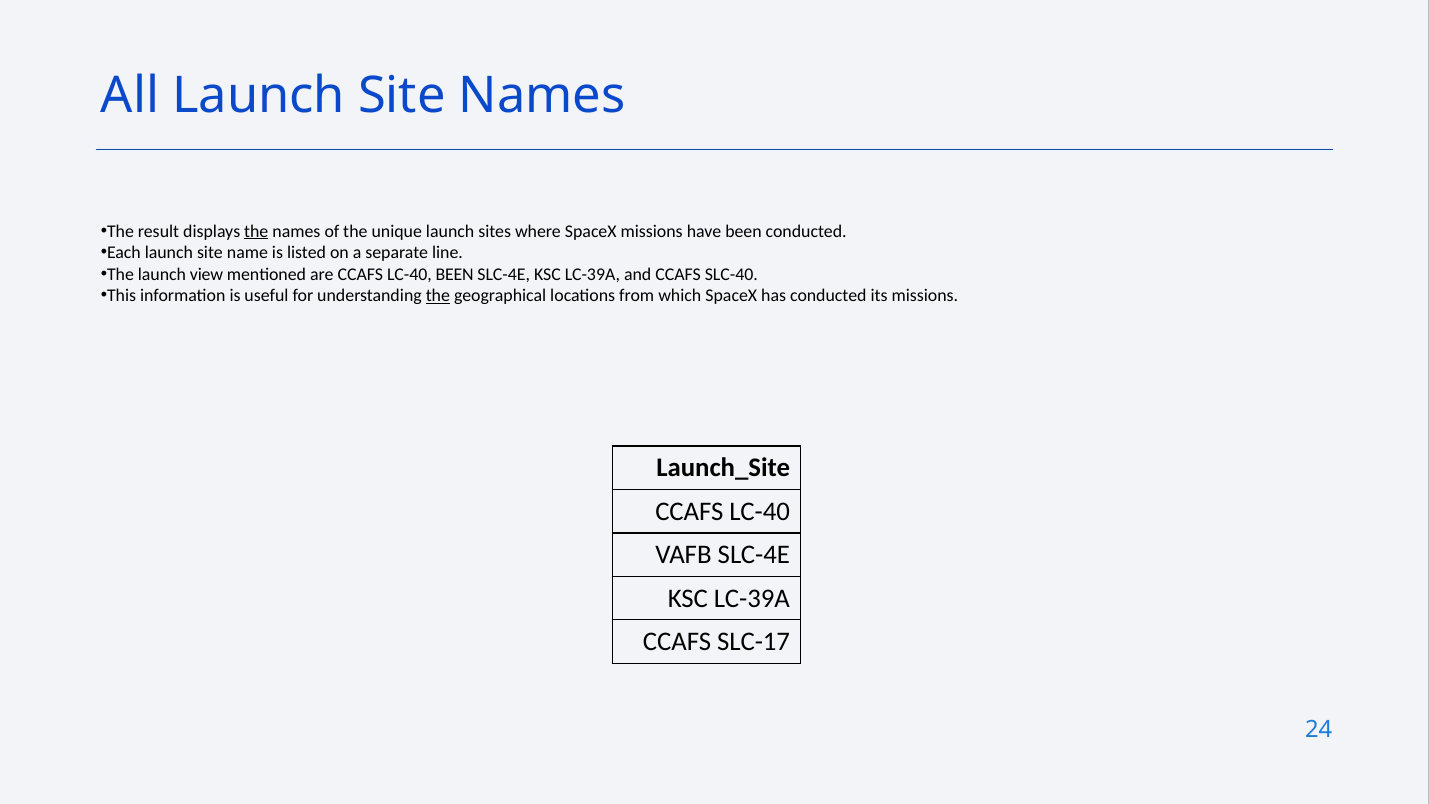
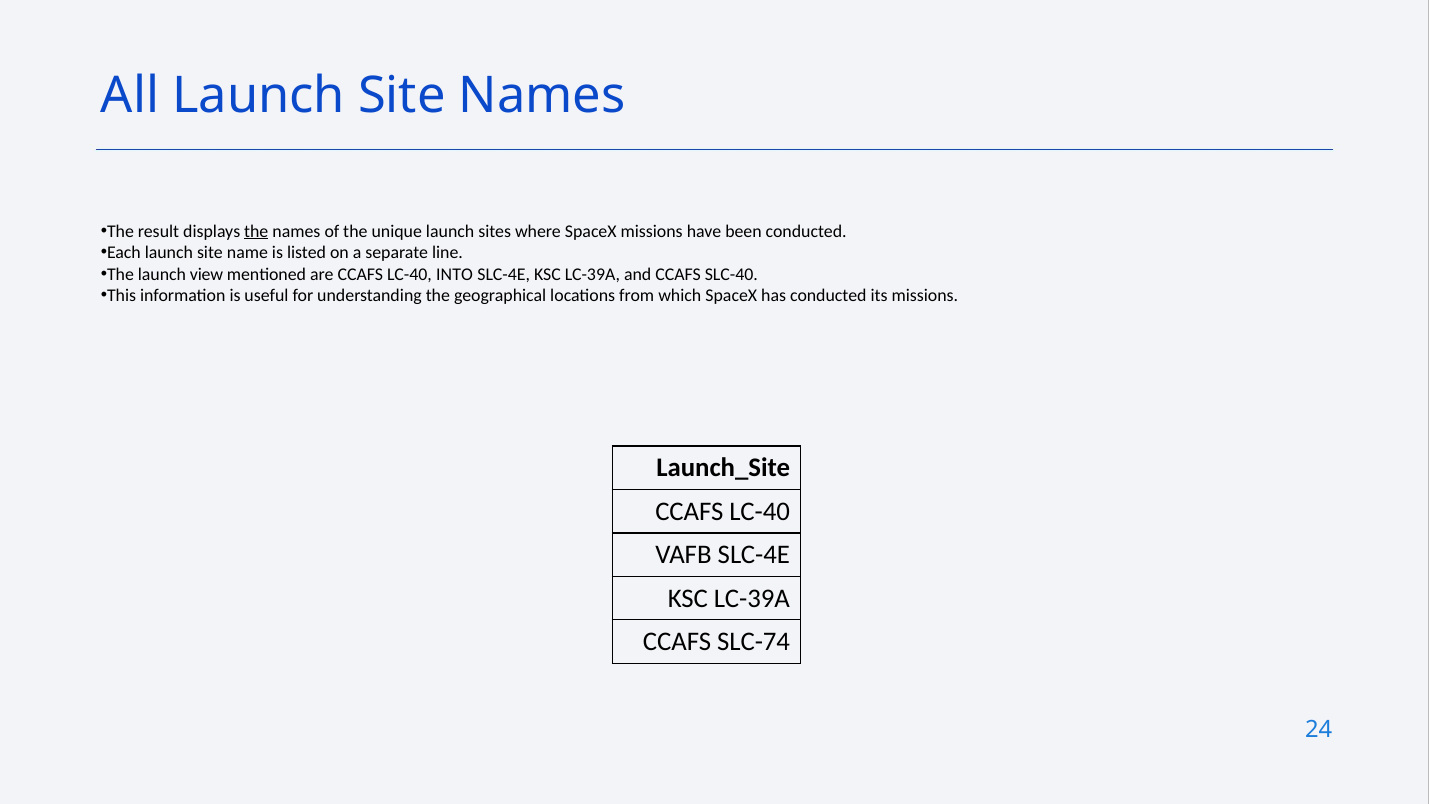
LC-40 BEEN: BEEN -> INTO (455, 274)
the underline: present -> none (438, 296)
SLC-17: SLC-17 -> SLC-74 (754, 642)
